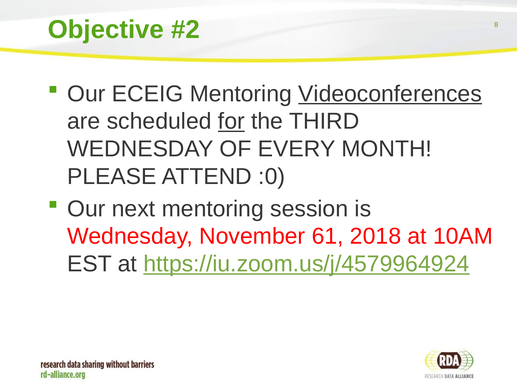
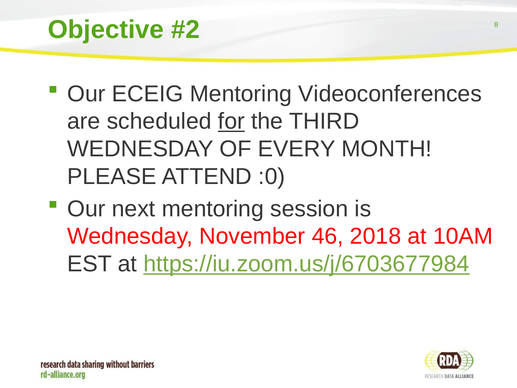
Videoconferences underline: present -> none (390, 94)
61: 61 -> 46 (328, 236)
https://iu.zoom.us/j/4579964924: https://iu.zoom.us/j/4579964924 -> https://iu.zoom.us/j/6703677984 (306, 264)
